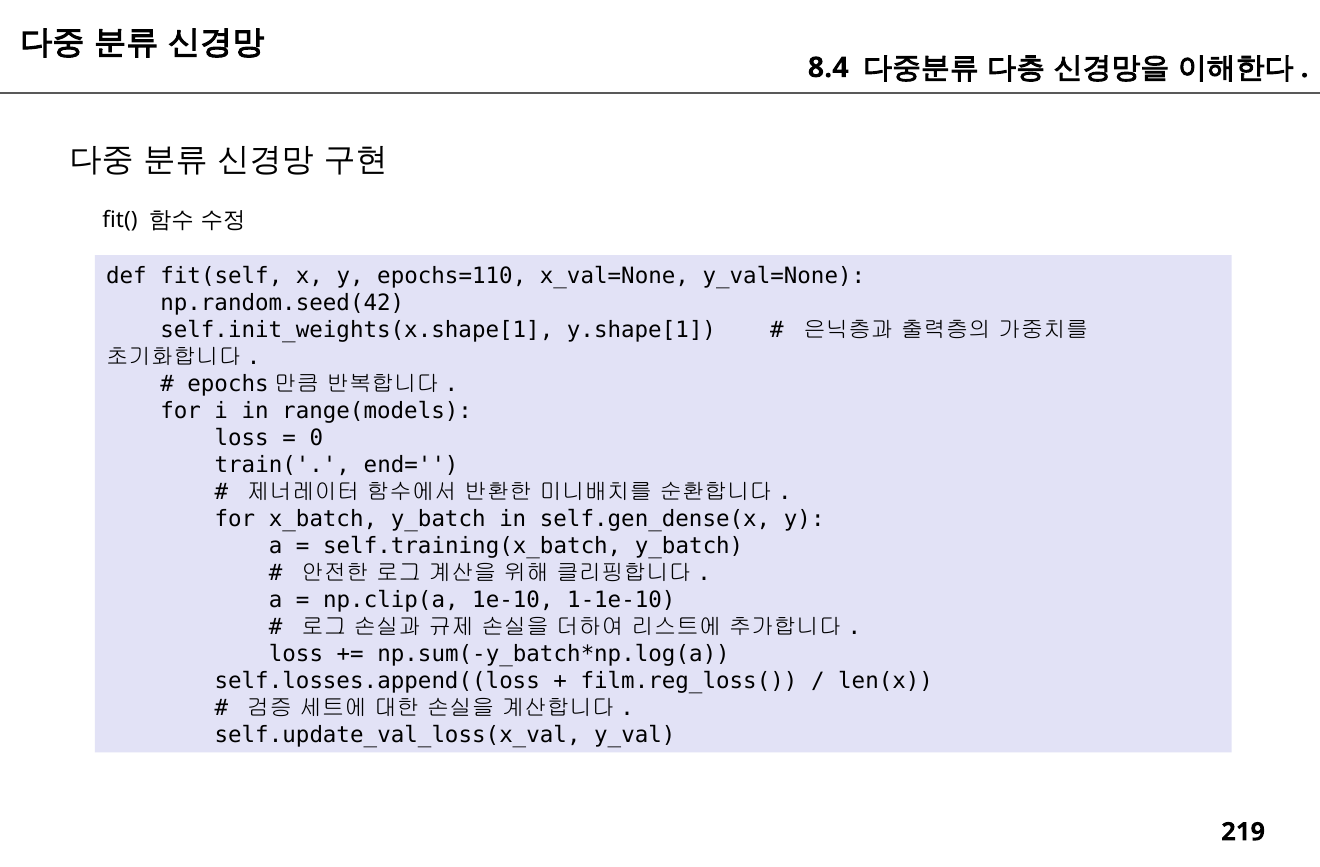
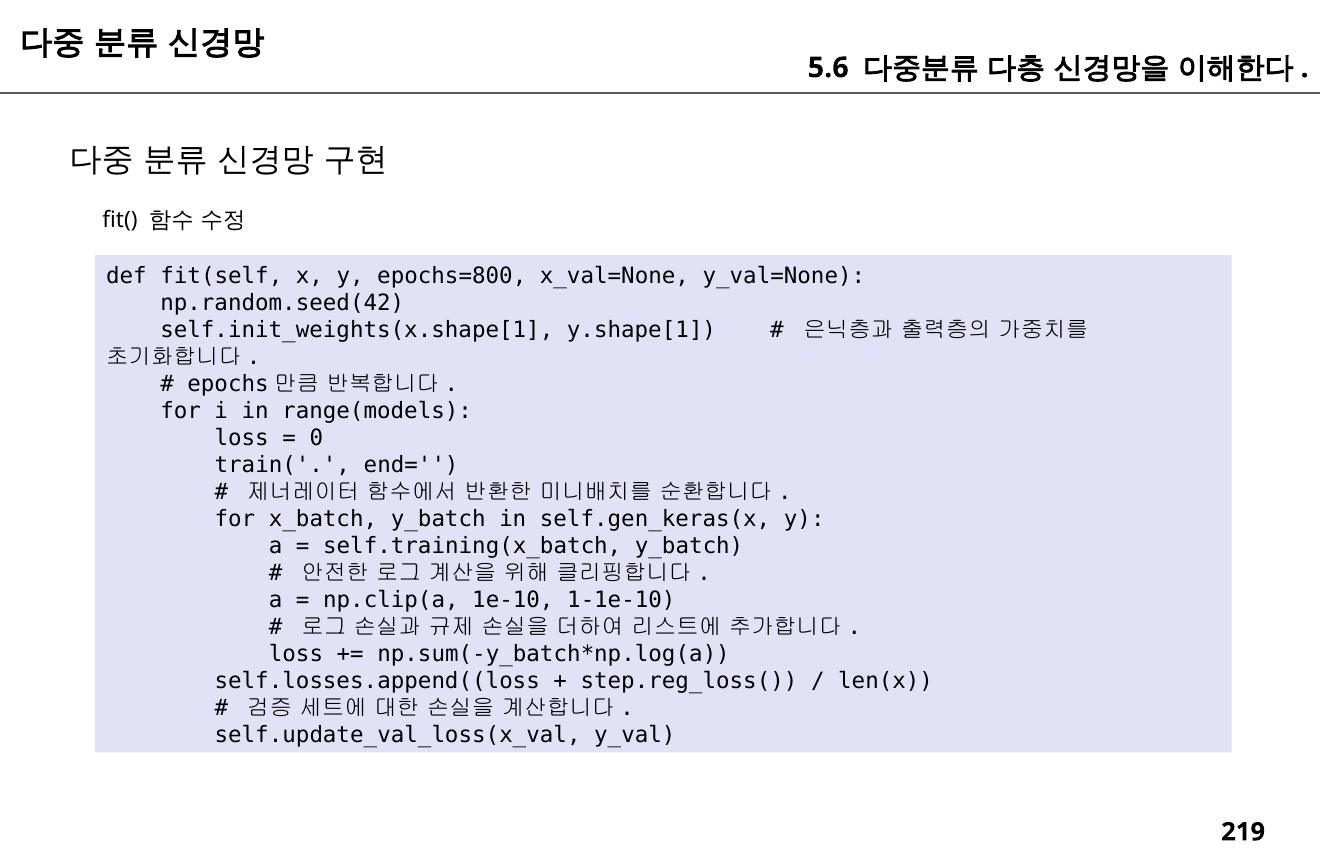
8.4: 8.4 -> 5.6 (828, 68)
epochs=110: epochs=110 -> epochs=800 (452, 276)
self.gen_dense(x: self.gen_dense(x -> self.gen_keras(x (655, 519)
film.reg_loss(: film.reg_loss( -> step.reg_loss( (689, 681)
